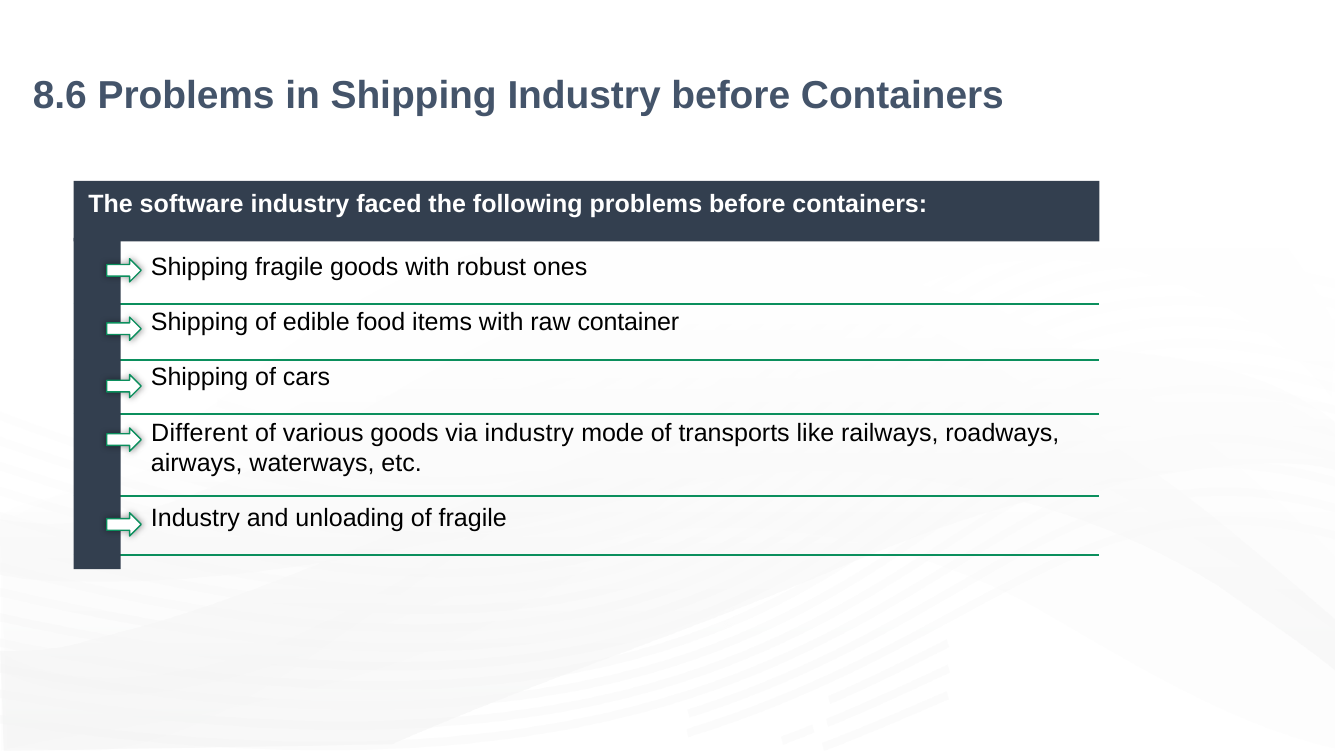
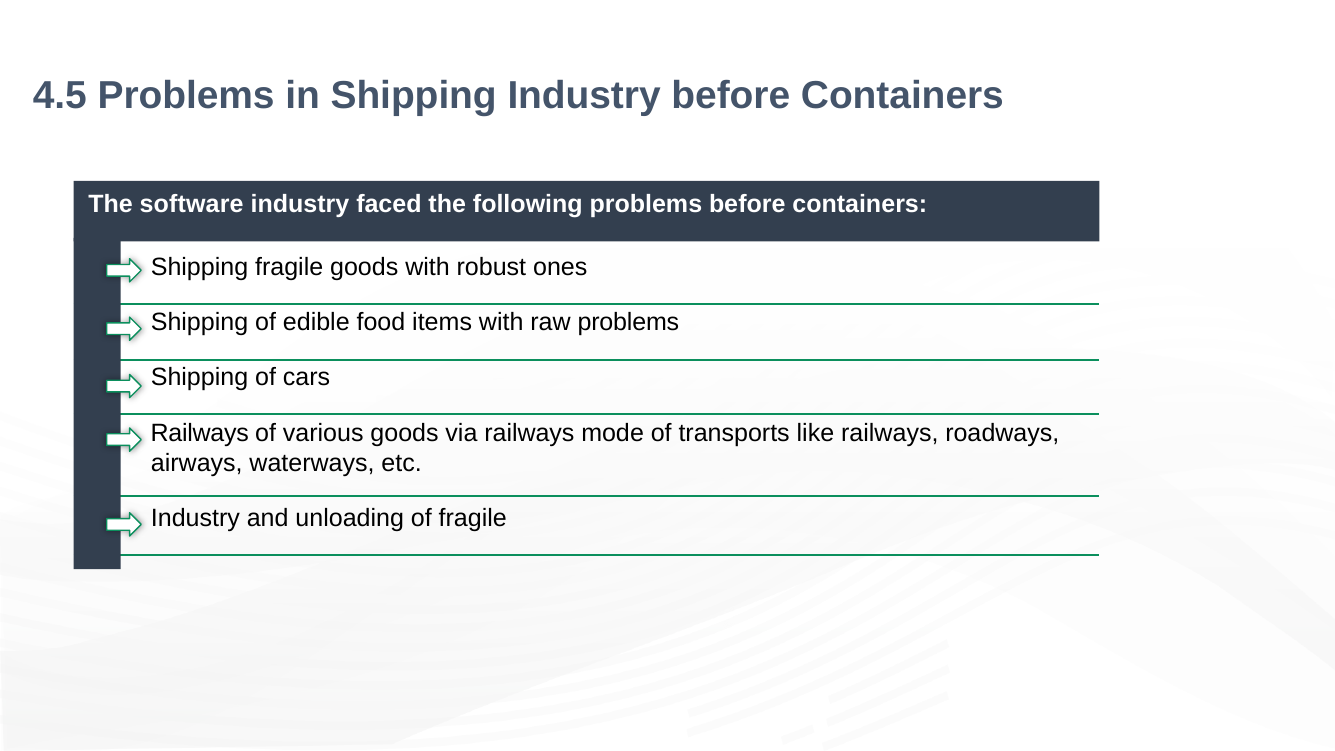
8.6: 8.6 -> 4.5 (60, 95)
raw container: container -> problems (628, 323)
Different: Different -> Railways (200, 433)
via industry: industry -> railways (529, 433)
